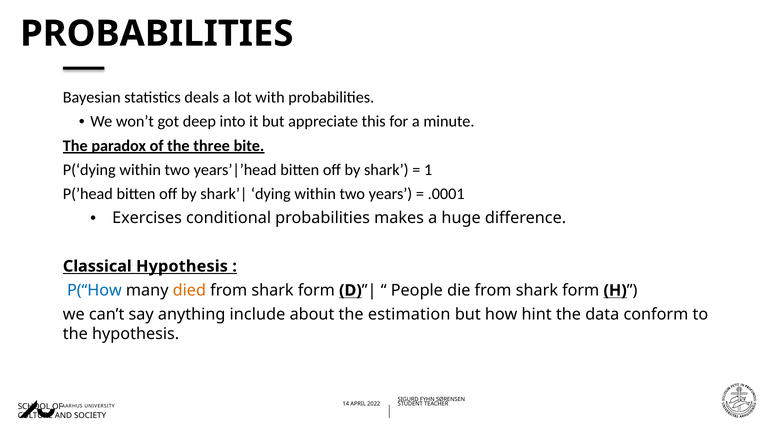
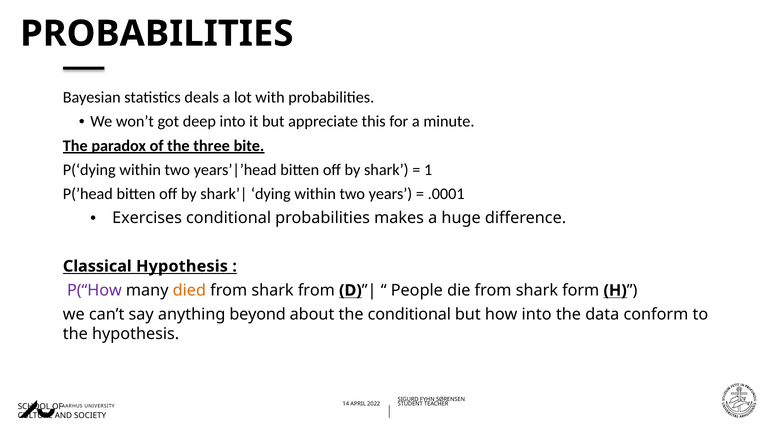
P(“How colour: blue -> purple (94, 291)
form: form -> from (316, 291)
include: include -> beyond (258, 315)
the estimation: estimation -> conditional (409, 315)
hint: hint -> into (537, 315)
